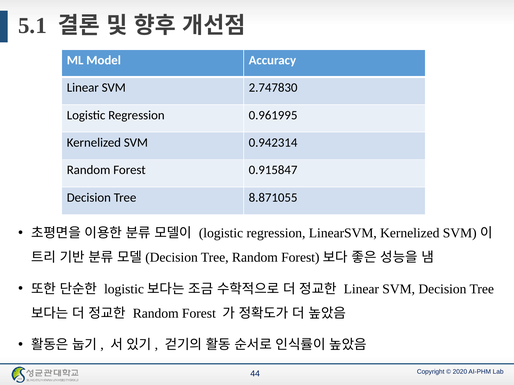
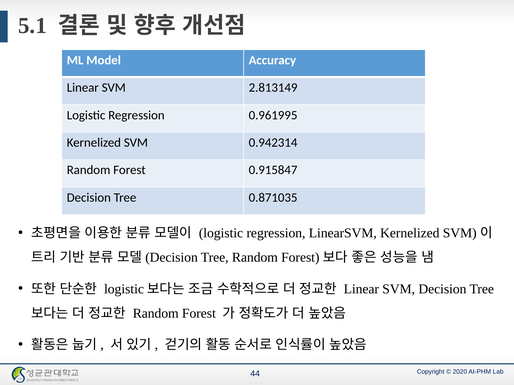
2.747830: 2.747830 -> 2.813149 (273, 88)
8.871055: 8.871055 -> 0.871035 (273, 198)
